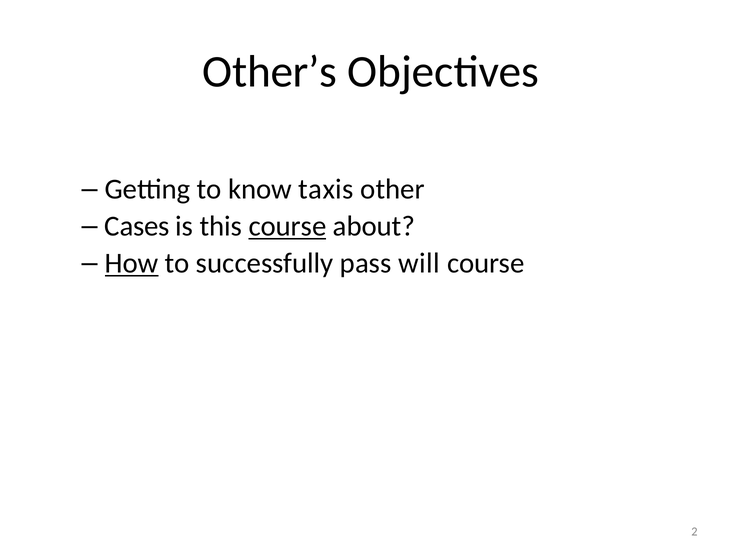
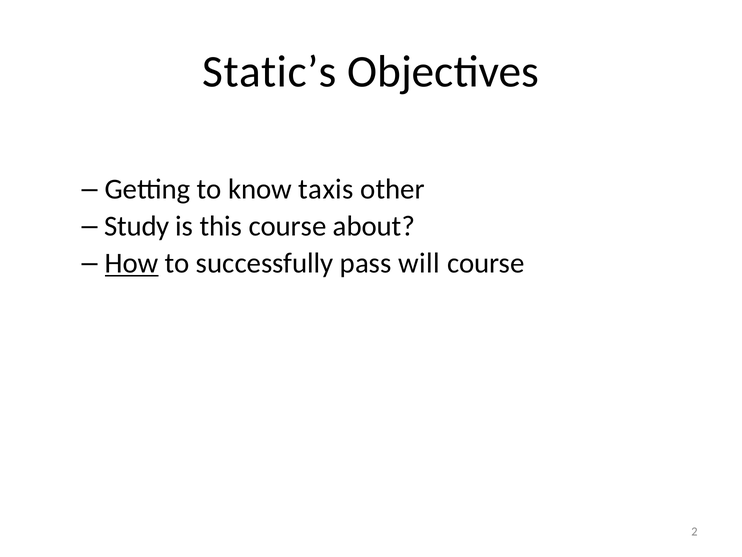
Other’s: Other’s -> Static’s (269, 72)
Cases: Cases -> Study (137, 226)
course underline: present -> none (288, 226)
